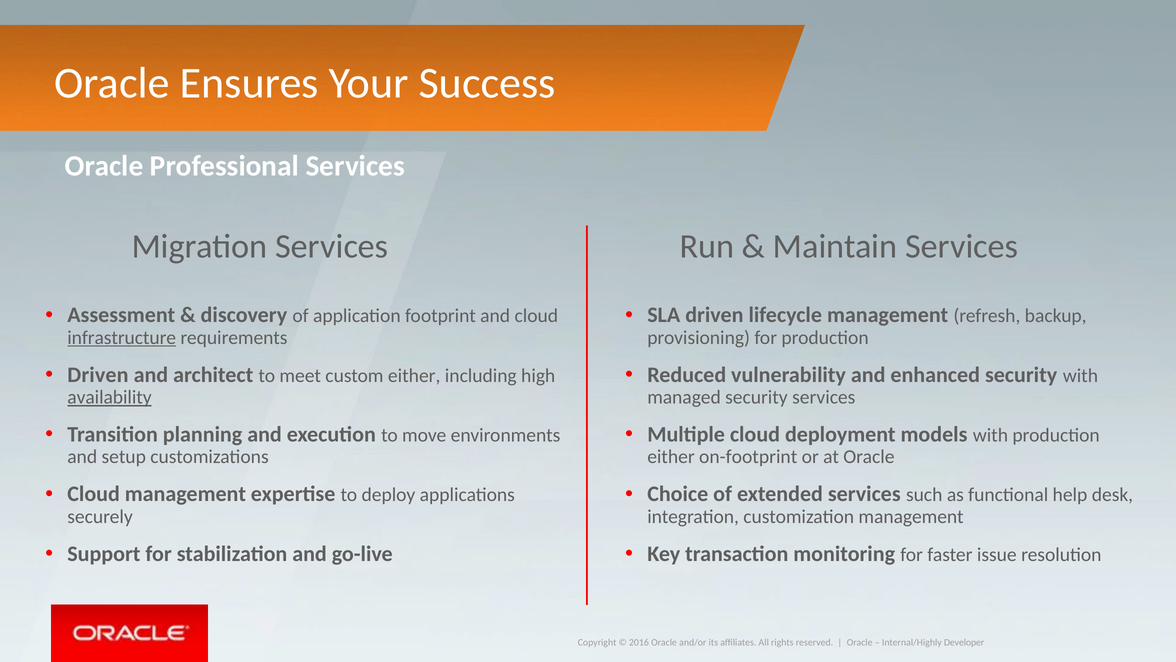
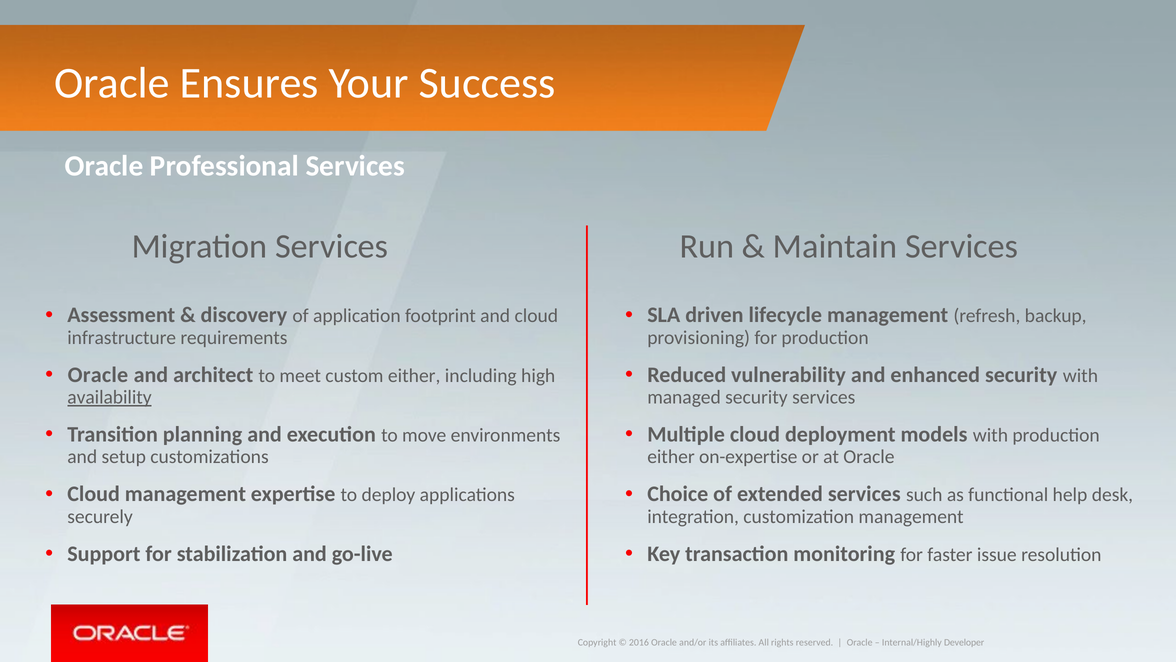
infrastructure underline: present -> none (122, 337)
Driven: Driven -> Oracle (98, 375)
on-footprint: on-footprint -> on-expertise (748, 457)
